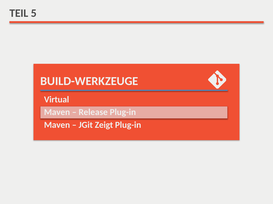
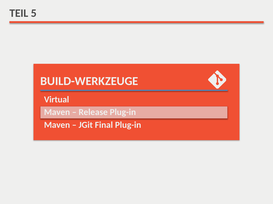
Zeigt: Zeigt -> Final (104, 125)
